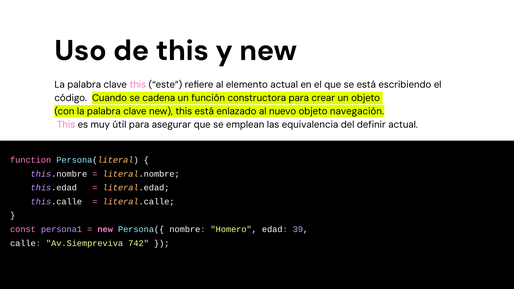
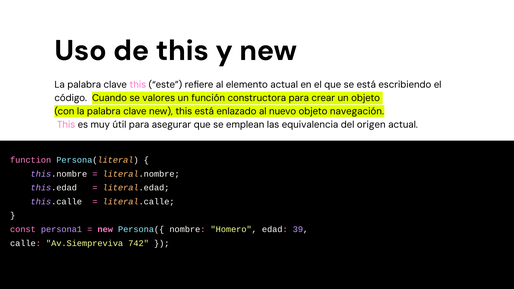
cadena: cadena -> valores (159, 98)
definir: definir -> origen (371, 125)
